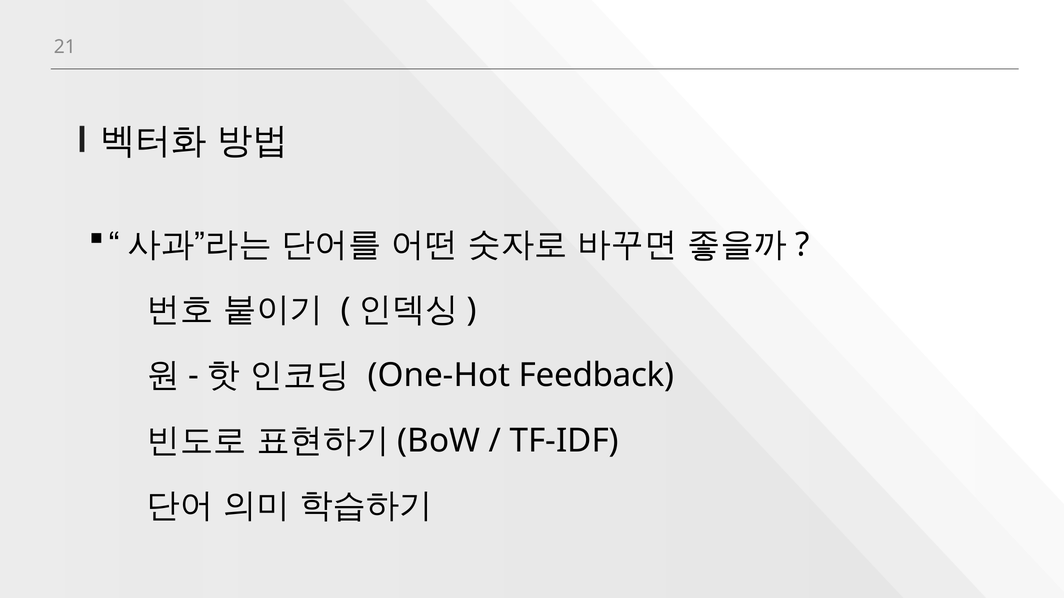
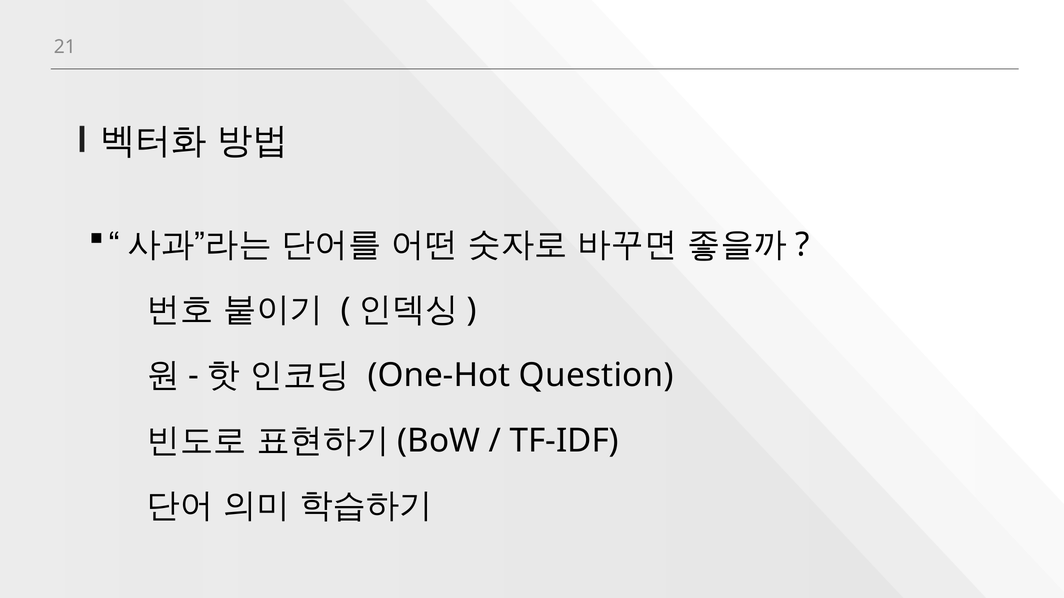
Feedback: Feedback -> Question (596, 376)
